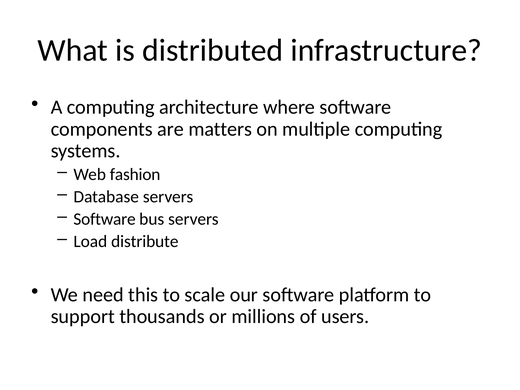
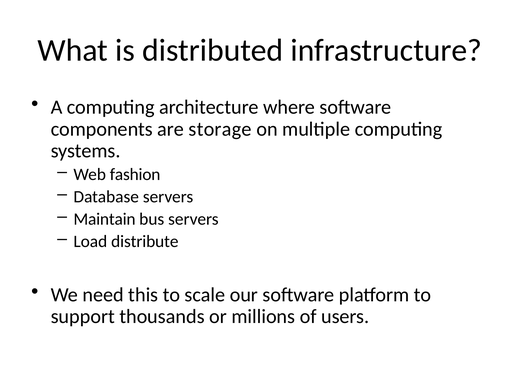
matters: matters -> storage (220, 129)
Software: Software -> Maintain (105, 219)
